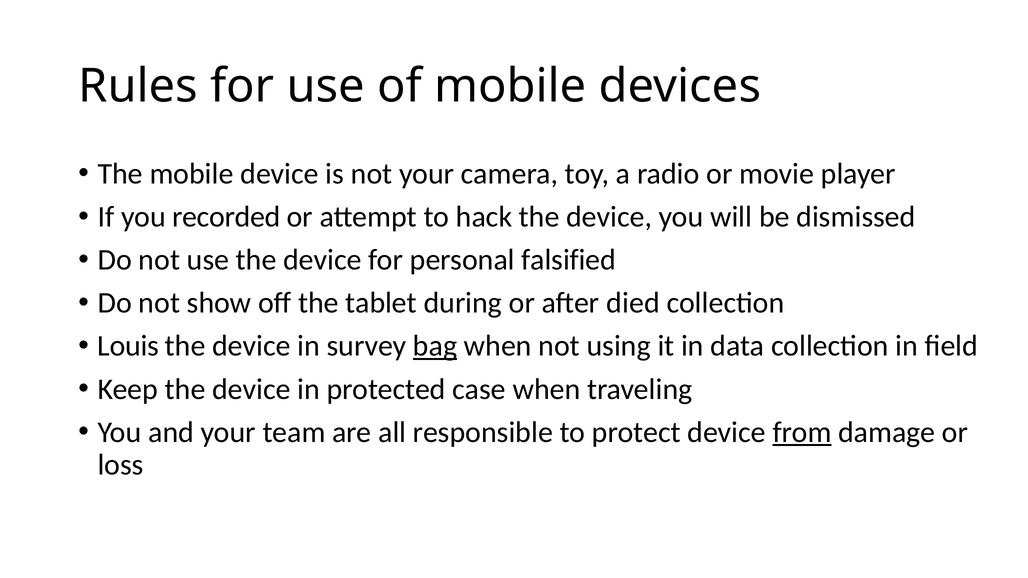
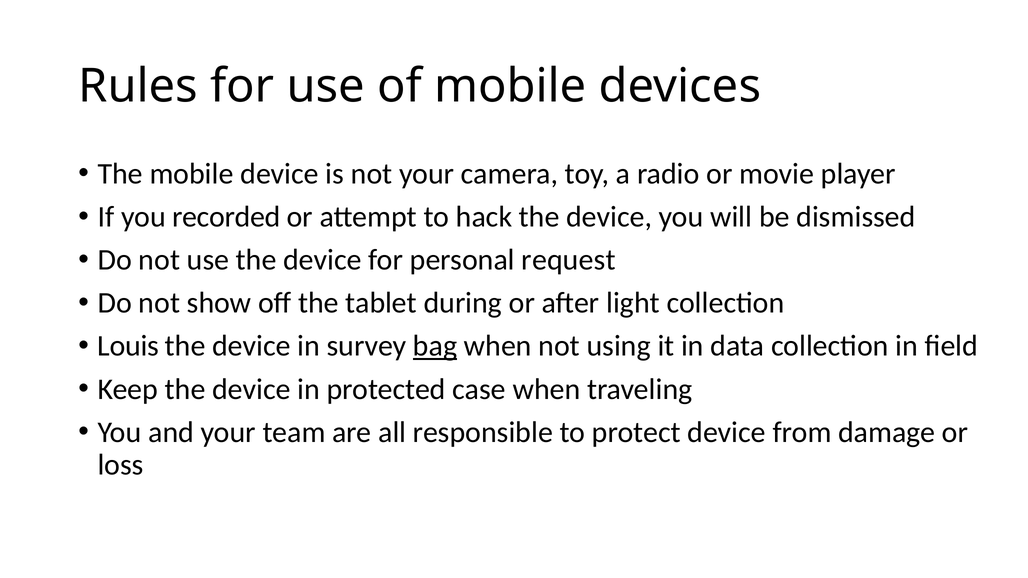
falsified: falsified -> request (569, 260)
died: died -> light (633, 303)
from underline: present -> none (802, 432)
